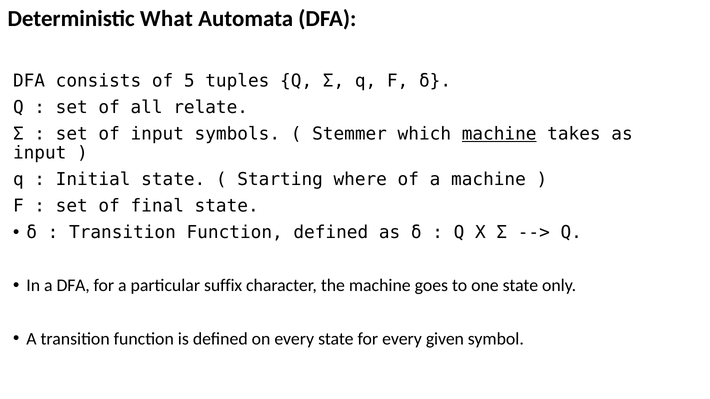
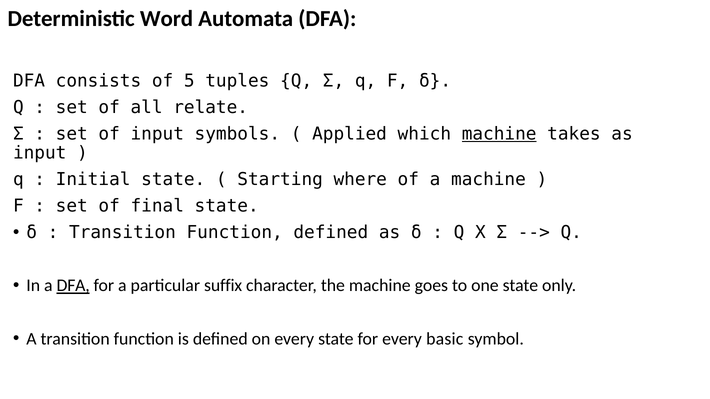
What: What -> Word (167, 19)
Stemmer: Stemmer -> Applied (350, 134)
DFA underline: none -> present (73, 286)
given: given -> basic (445, 339)
